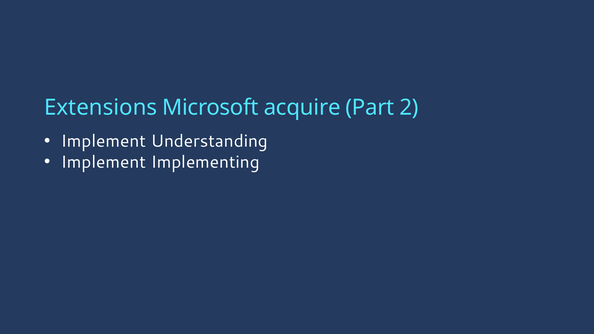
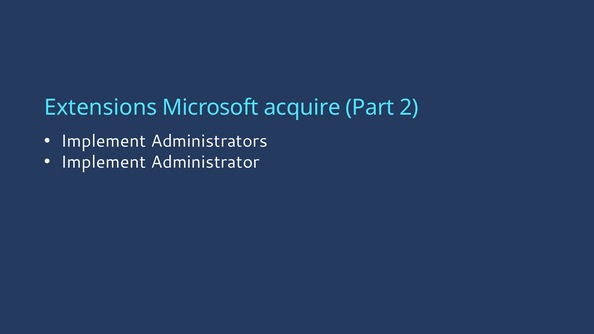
Understanding: Understanding -> Administrators (209, 141)
Implementing: Implementing -> Administrator (205, 162)
